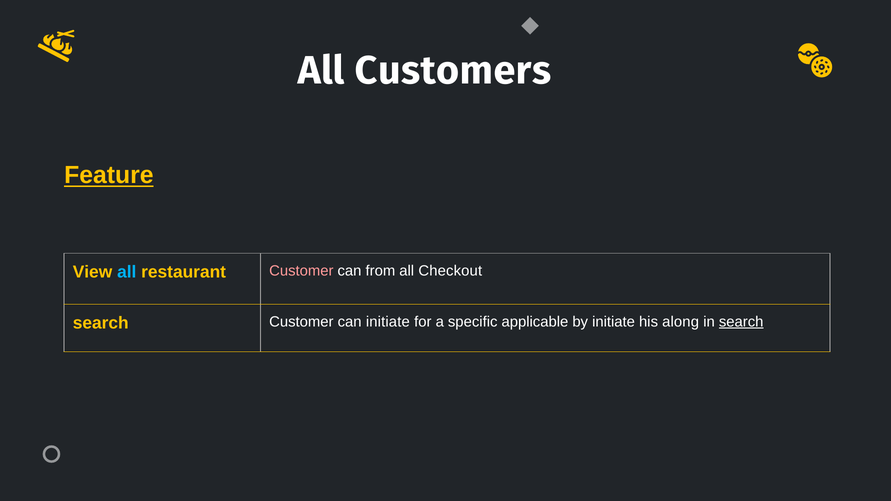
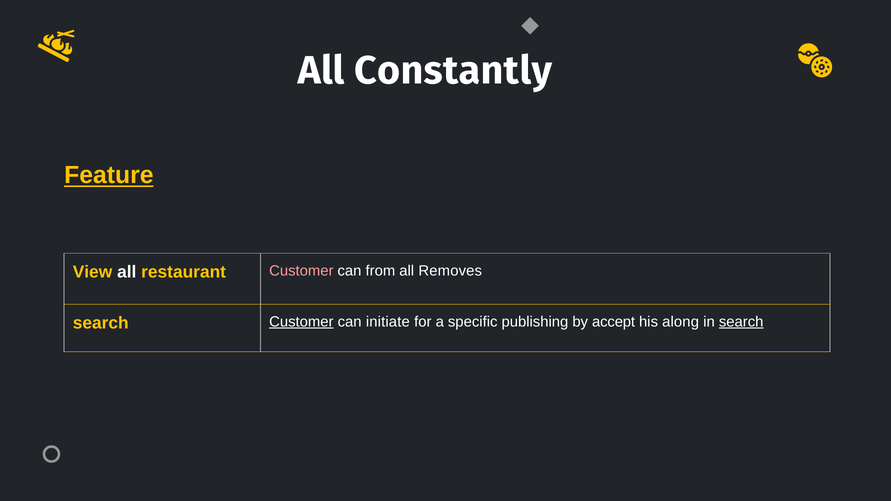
Customers: Customers -> Constantly (453, 71)
all colour: light blue -> white (127, 272)
Checkout: Checkout -> Removes (450, 271)
Customer underline: none -> present (301, 322)
applicable: applicable -> publishing (535, 322)
by initiate: initiate -> accept (614, 322)
